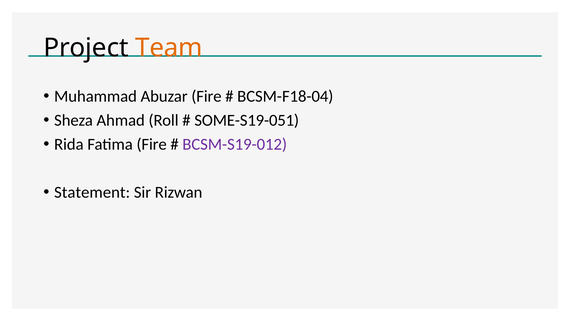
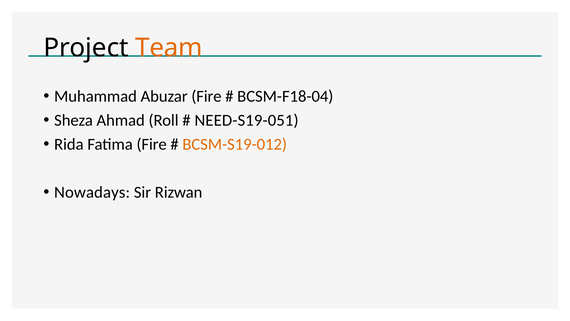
SOME-S19-051: SOME-S19-051 -> NEED-S19-051 (247, 120)
BCSM-S19-012 colour: purple -> orange (235, 144)
Statement: Statement -> Nowadays (92, 192)
